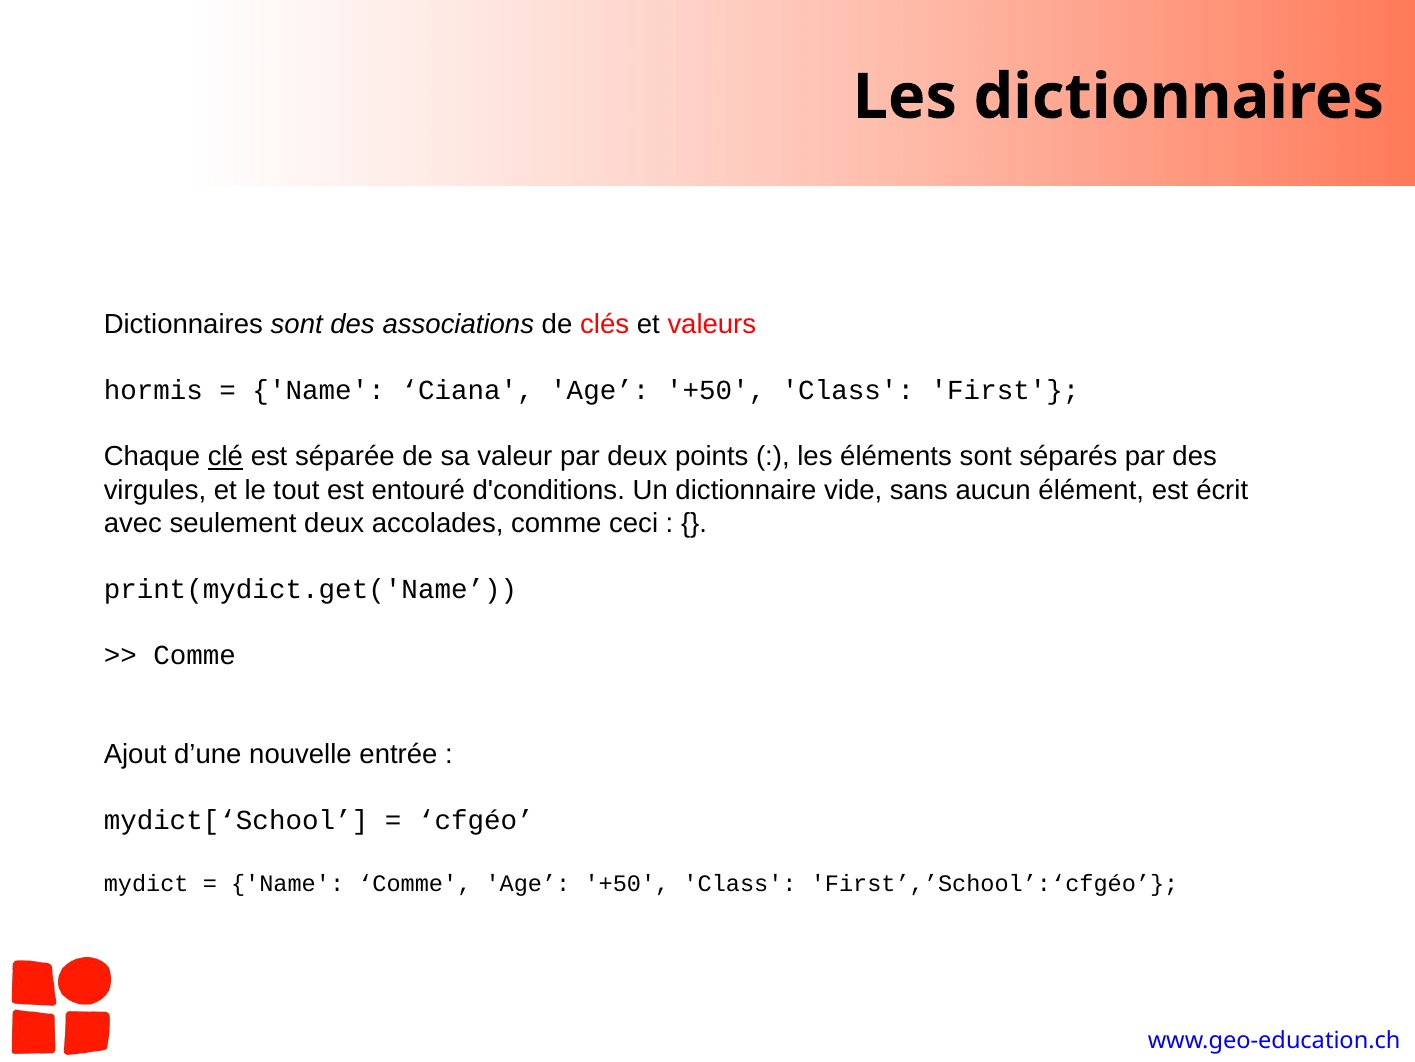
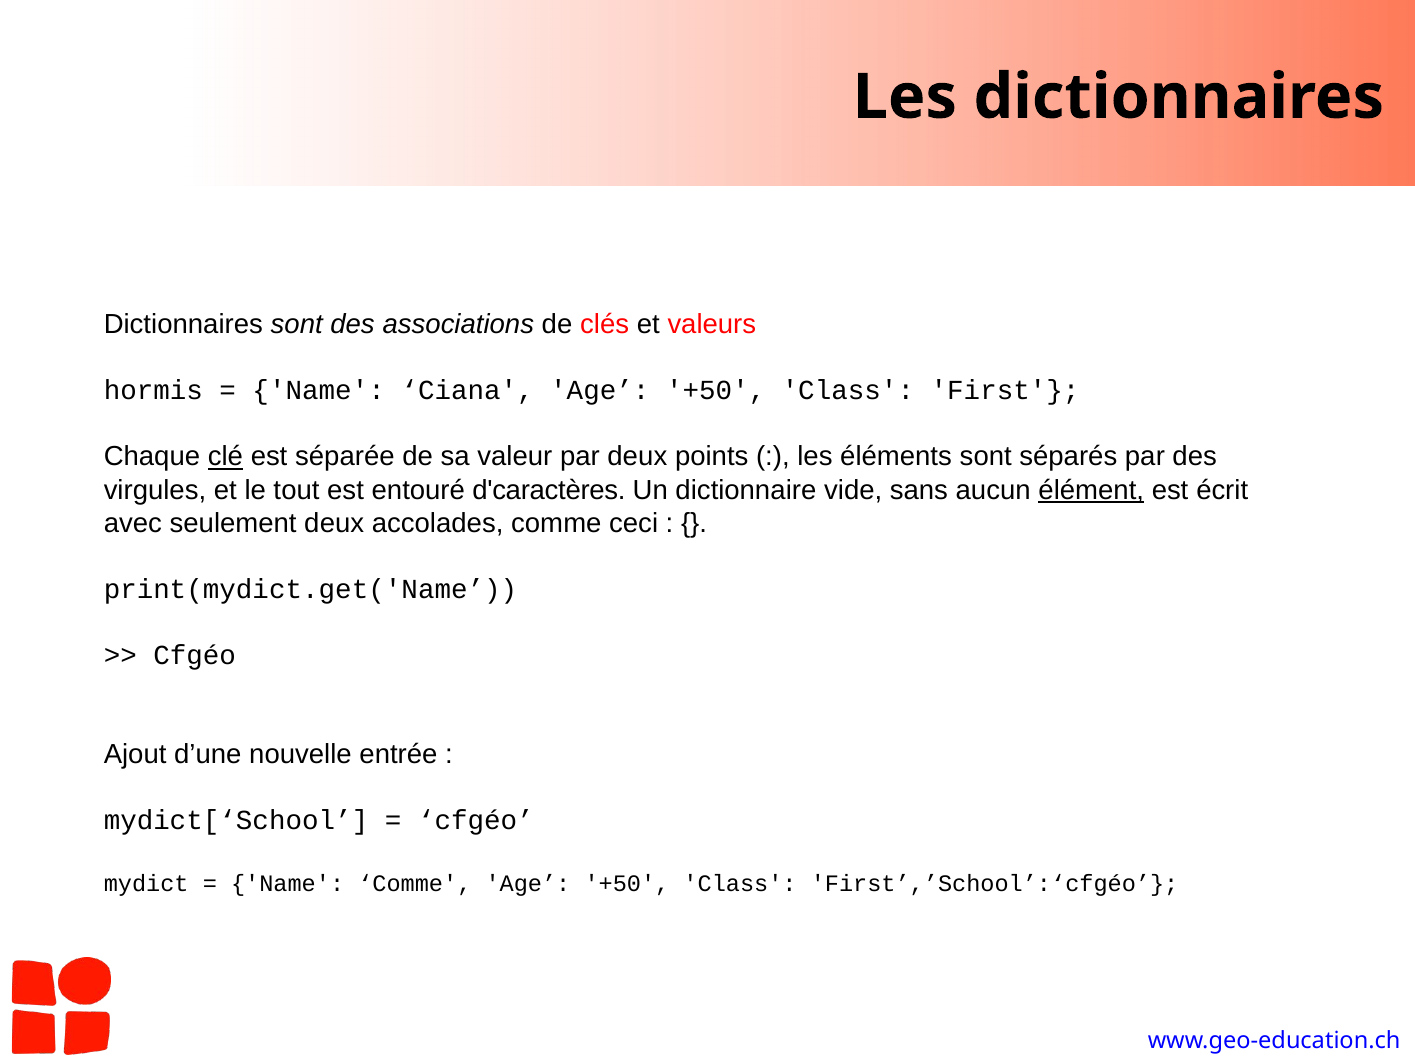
d'conditions: d'conditions -> d'caractères (549, 490)
élément underline: none -> present (1091, 490)
Comme: Comme -> Cfgéo (195, 655)
